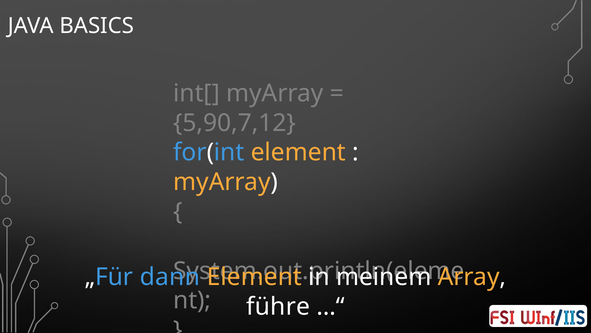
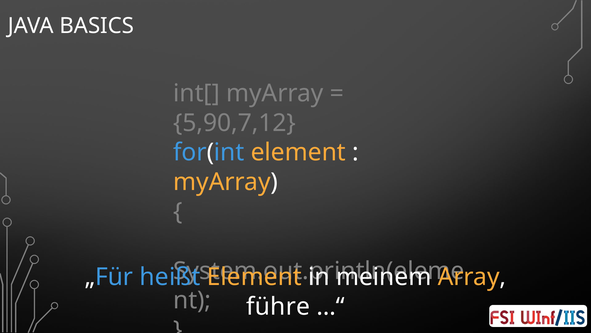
dann: dann -> heißt (170, 277)
